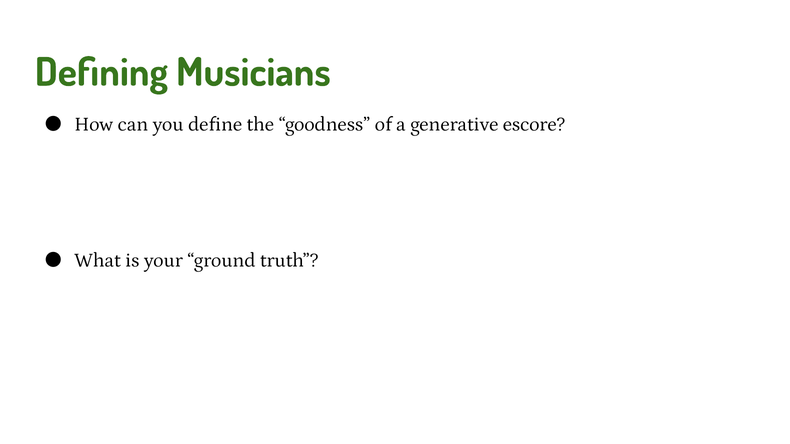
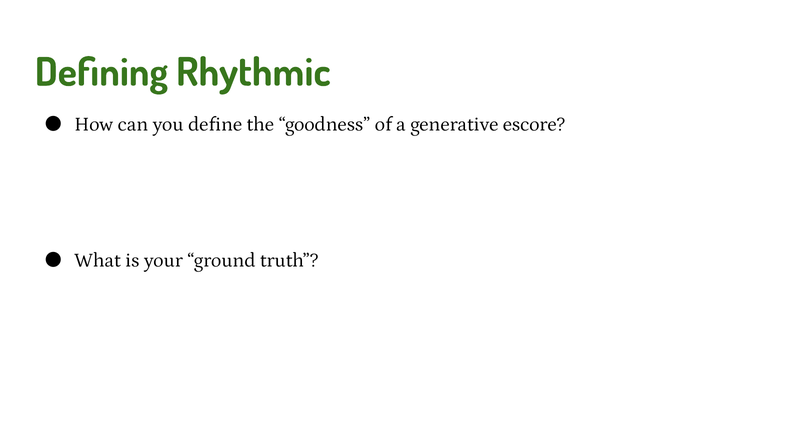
Musicians: Musicians -> Rhythmic (253, 73)
